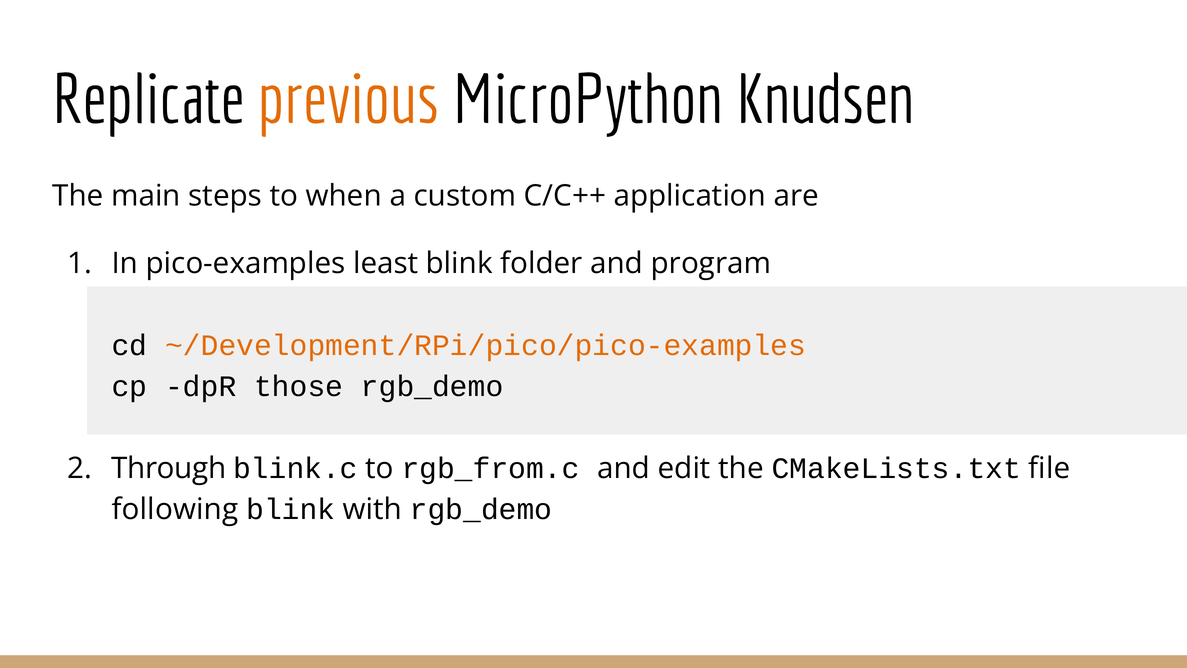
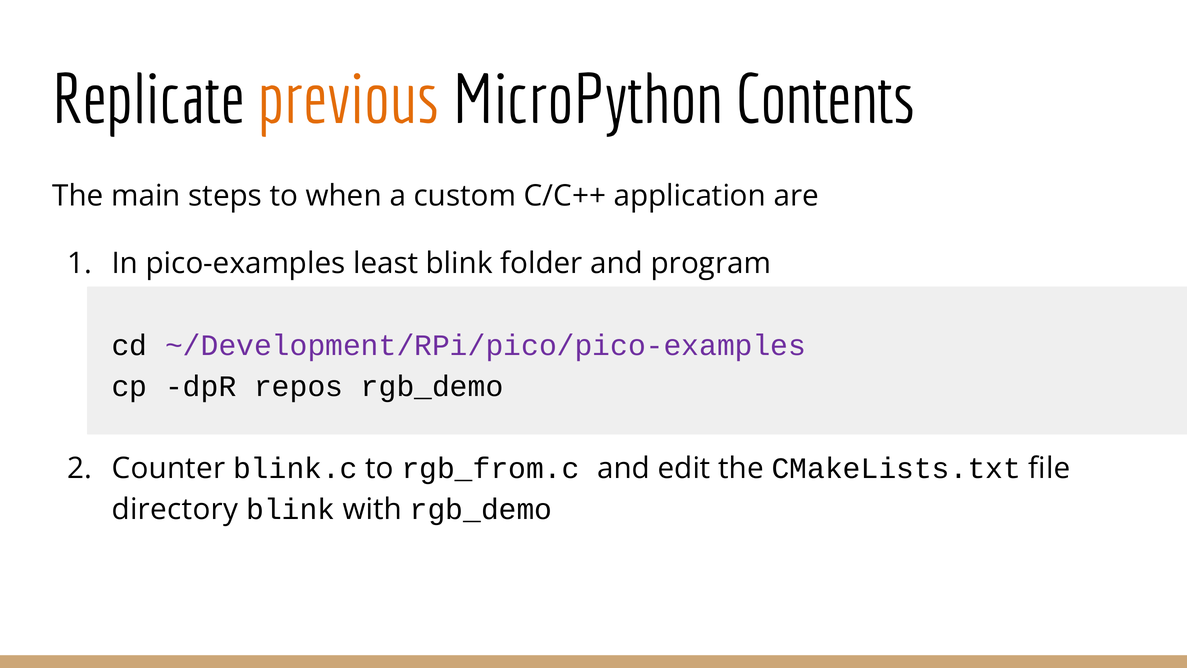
Knudsen: Knudsen -> Contents (826, 100)
~/Development/RPi/pico/pico-examples colour: orange -> purple (486, 345)
those: those -> repos (299, 386)
Through: Through -> Counter (168, 468)
following: following -> directory (175, 509)
